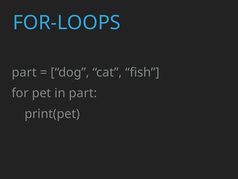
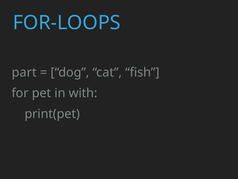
in part: part -> with (83, 93)
